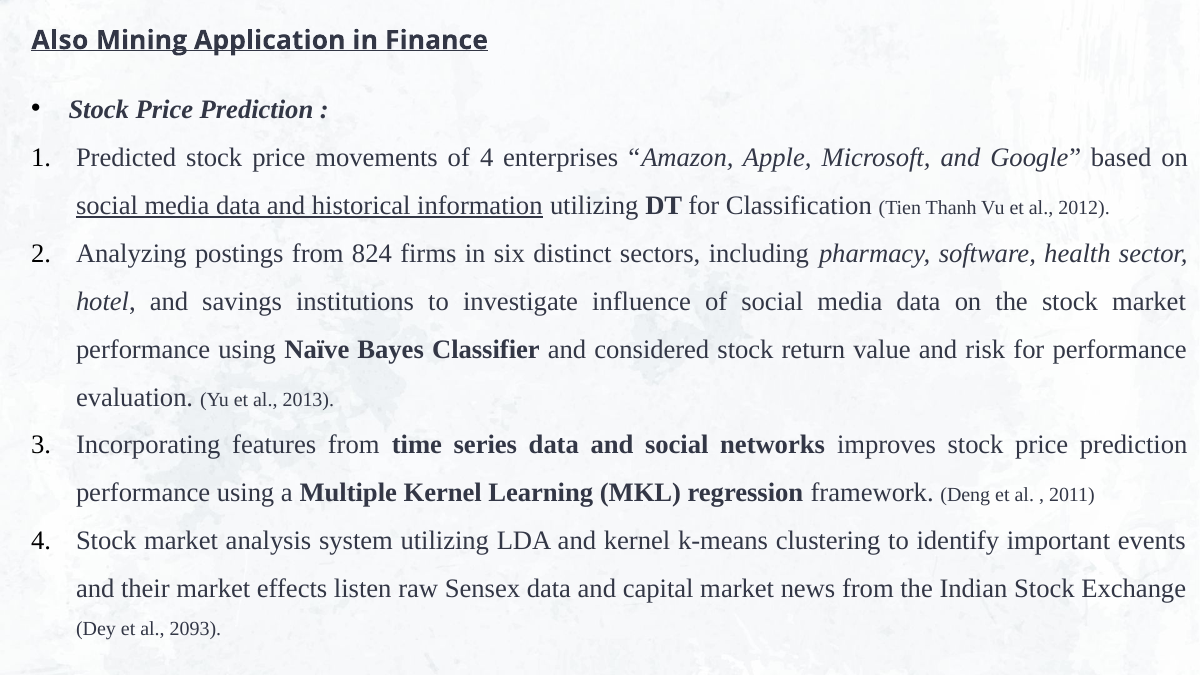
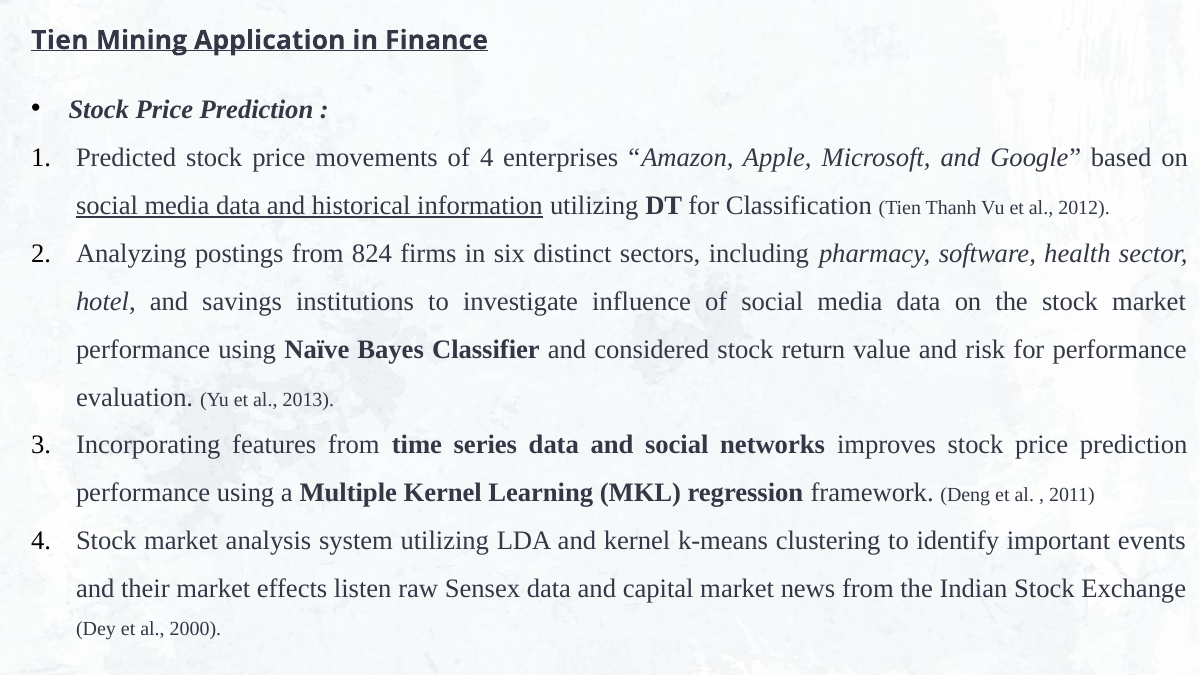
Also: Also -> Tien (60, 40)
2093: 2093 -> 2000 (195, 629)
